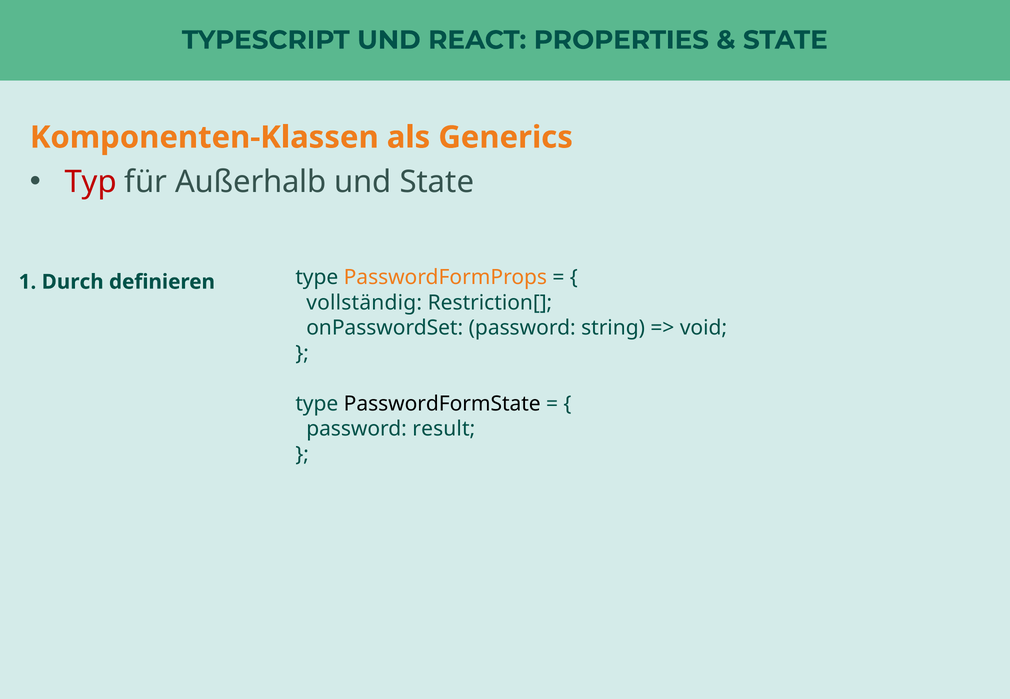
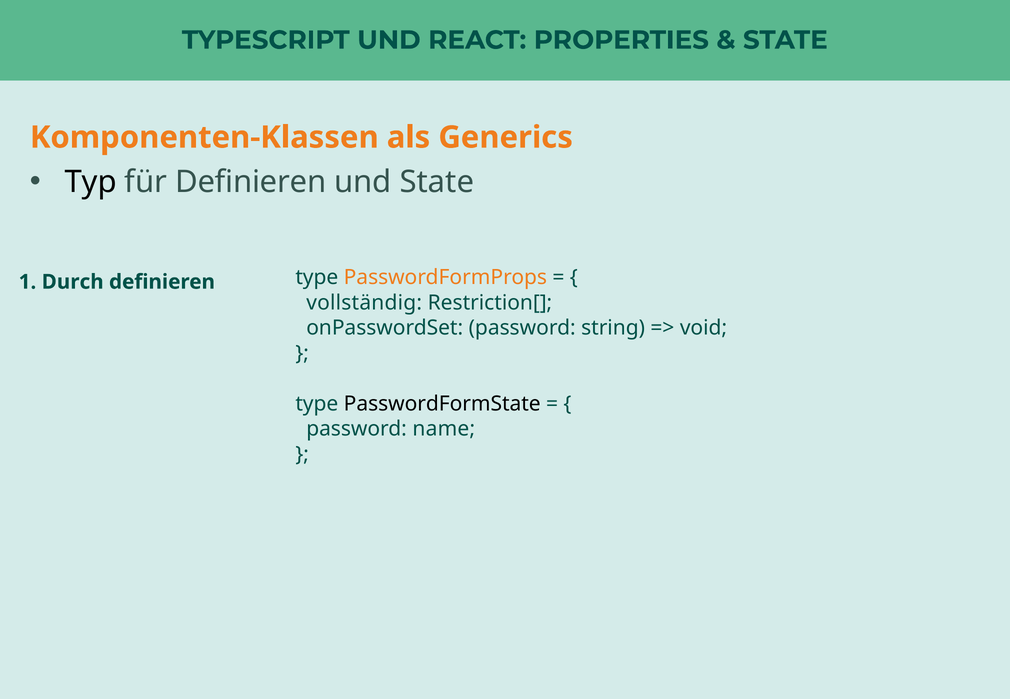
Typ colour: red -> black (91, 182)
für Außerhalb: Außerhalb -> Definieren (251, 182)
result: result -> name (444, 429)
